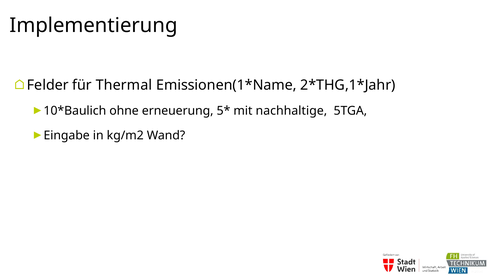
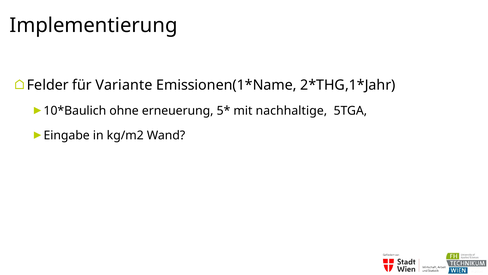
Thermal: Thermal -> Variante (124, 85)
